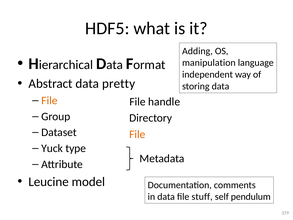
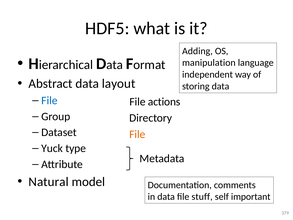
pretty: pretty -> layout (119, 84)
File colour: orange -> blue (49, 100)
handle: handle -> actions (164, 102)
Leucine: Leucine -> Natural (49, 182)
pendulum: pendulum -> important (251, 196)
